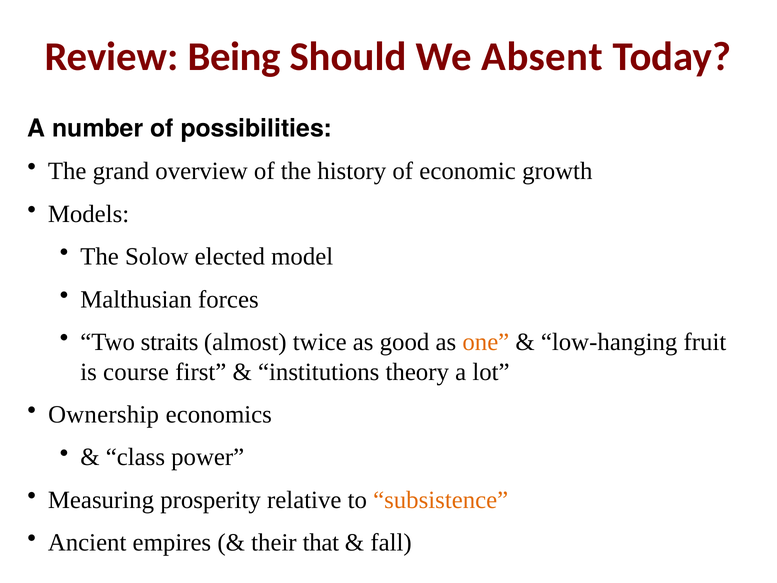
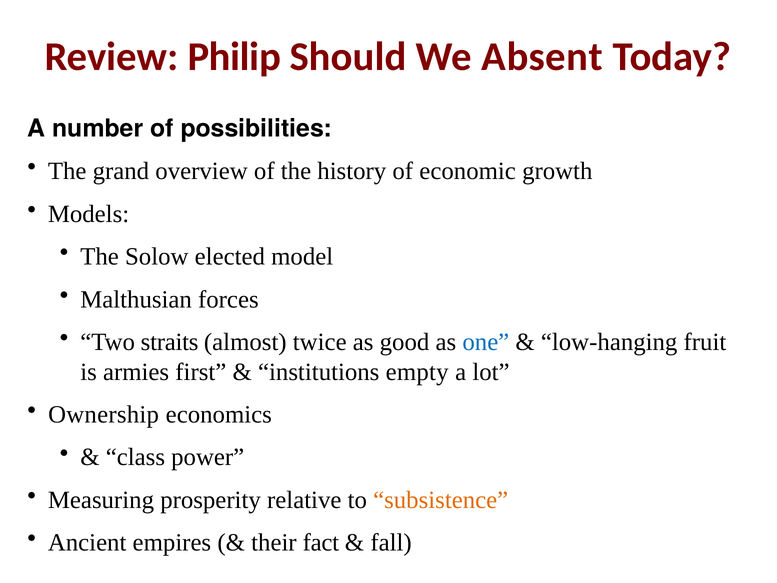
Being: Being -> Philip (234, 57)
one colour: orange -> blue (486, 342)
course: course -> armies (136, 372)
theory: theory -> empty (417, 372)
that: that -> fact (321, 542)
